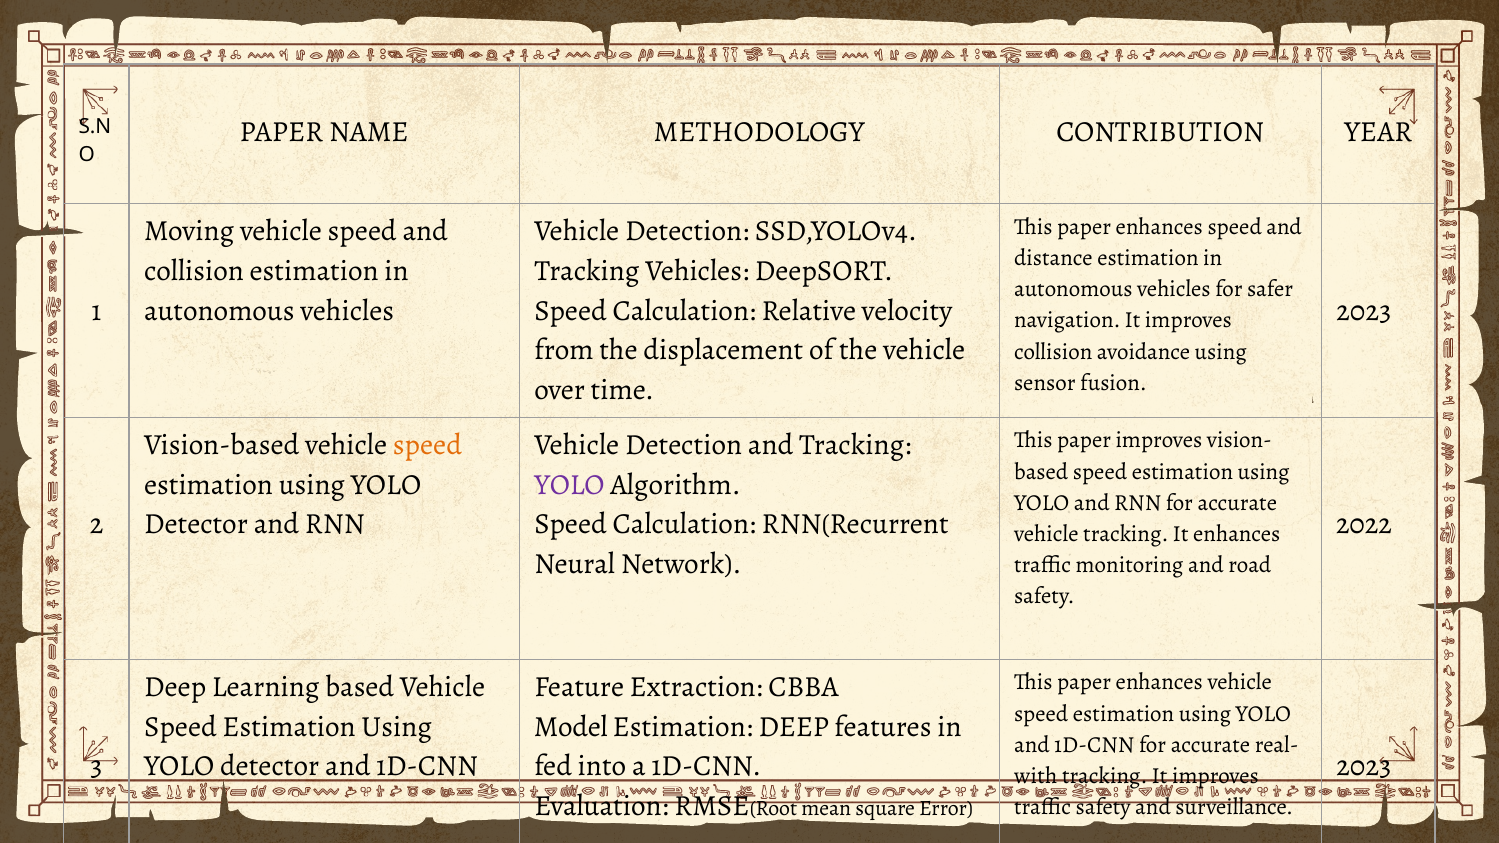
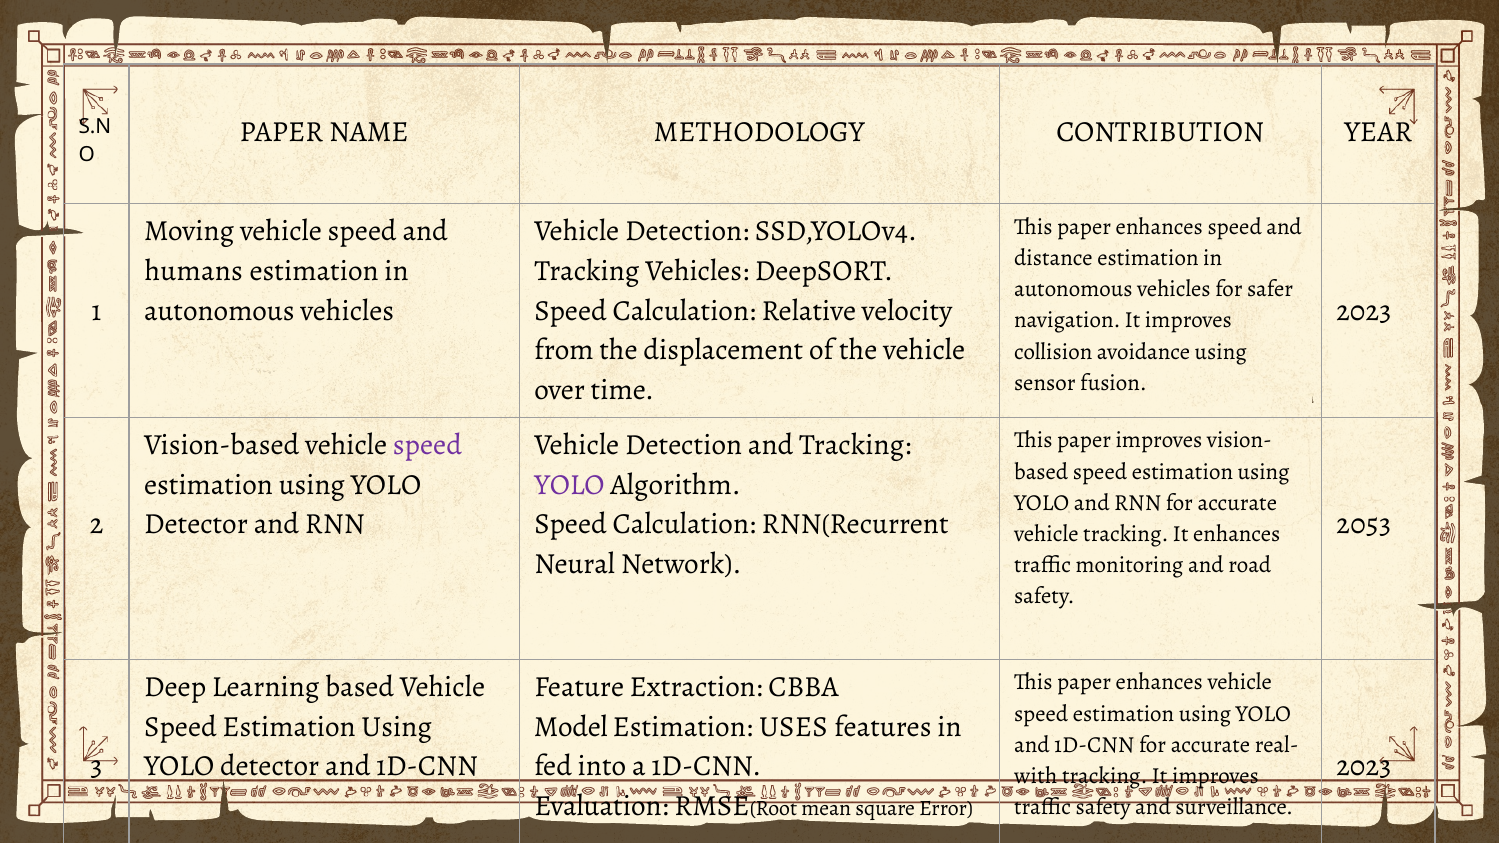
collision: collision -> humans (194, 271)
speed colour: orange -> purple (427, 445)
2022: 2022 -> 2053 (1364, 524)
Estimation DEEP: DEEP -> USES (794, 727)
